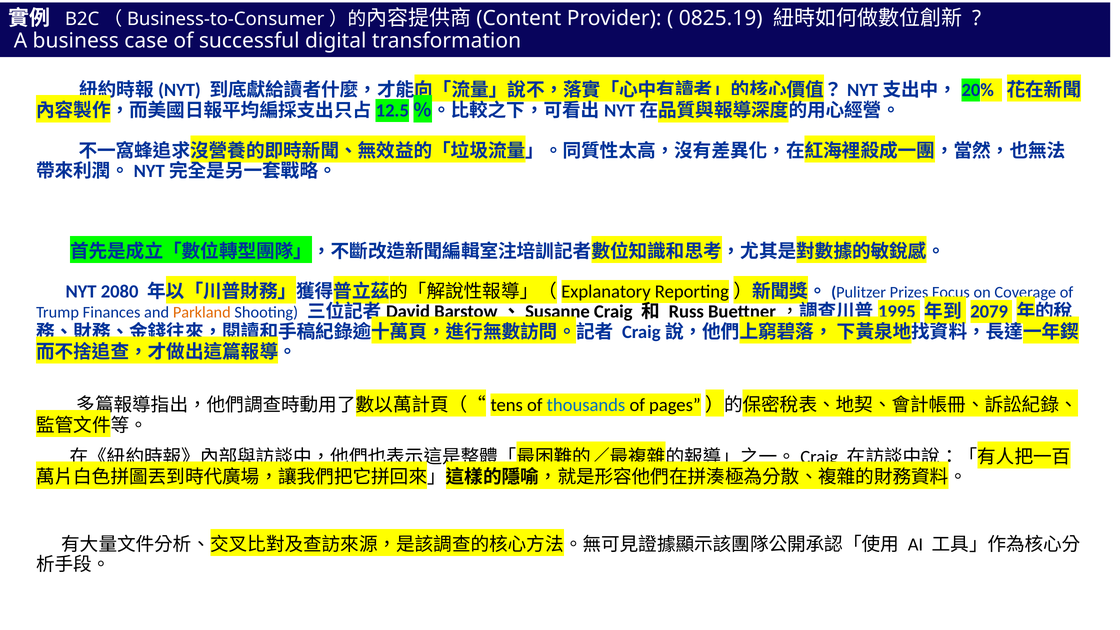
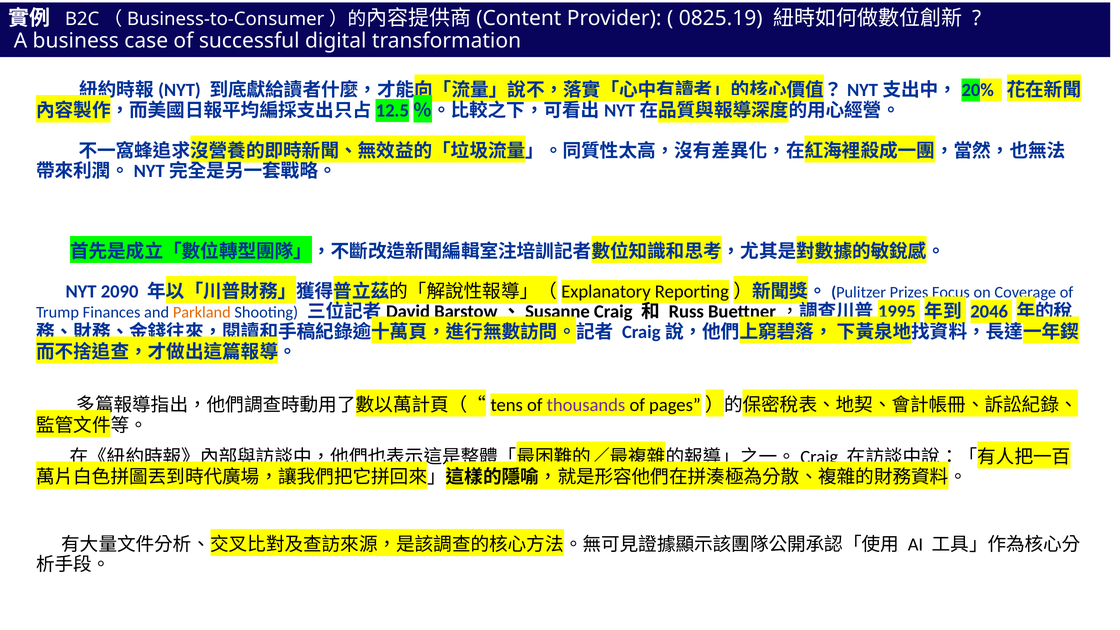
2080: 2080 -> 2090 (120, 292)
2079: 2079 -> 2046 (989, 312)
thousands colour: blue -> purple (586, 405)
